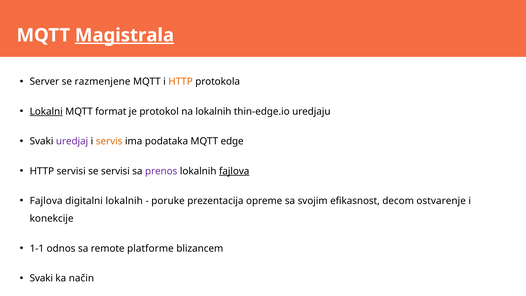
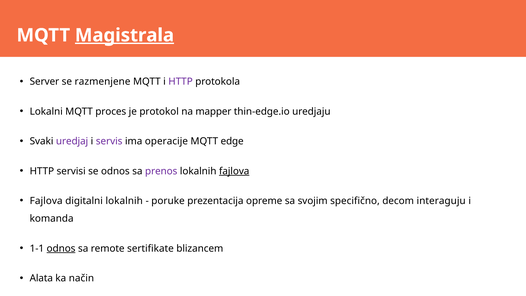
HTTP colour: orange -> purple (181, 82)
Lokalni underline: present -> none (46, 111)
format: format -> proces (111, 111)
na lokalnih: lokalnih -> mapper (213, 111)
servis colour: orange -> purple (109, 141)
podataka: podataka -> operacije (166, 141)
se servisi: servisi -> odnos (115, 171)
efikasnost: efikasnost -> specifično (355, 201)
ostvarenje: ostvarenje -> interaguju (441, 201)
konekcije: konekcije -> komanda (52, 219)
odnos underline: none -> present (61, 248)
platforme: platforme -> sertifikate (150, 248)
Svaki: Svaki -> Alata (41, 278)
